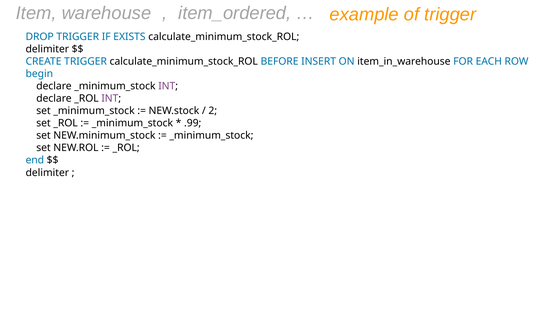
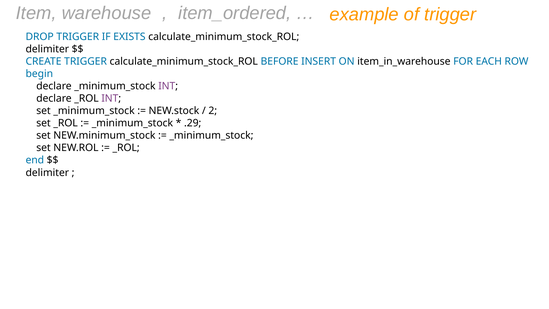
.99: .99 -> .29 (193, 123)
